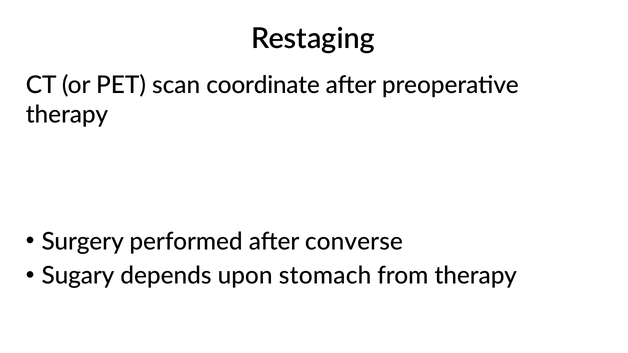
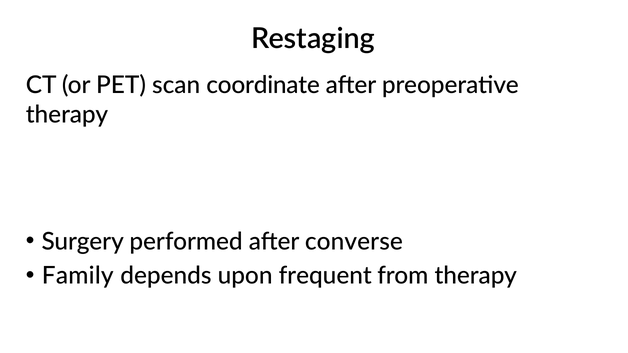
Sugary: Sugary -> Family (78, 276)
stomach: stomach -> frequent (325, 276)
